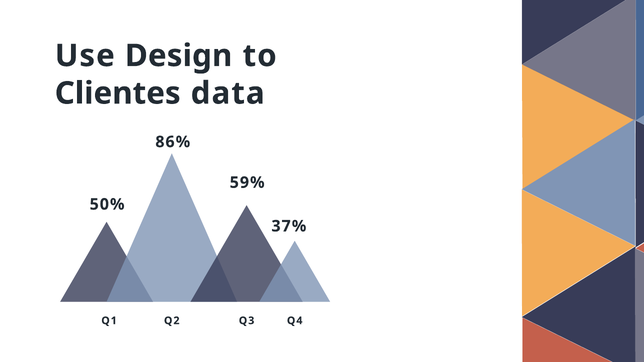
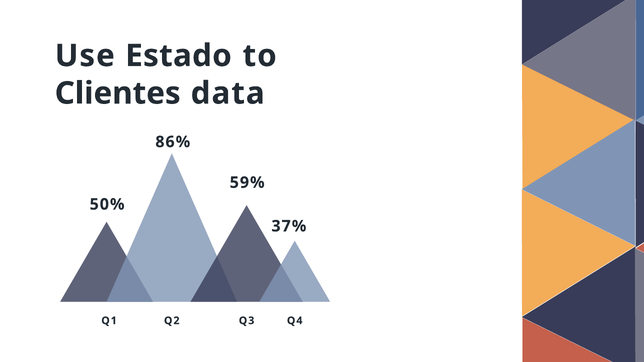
Design: Design -> Estado (179, 56)
